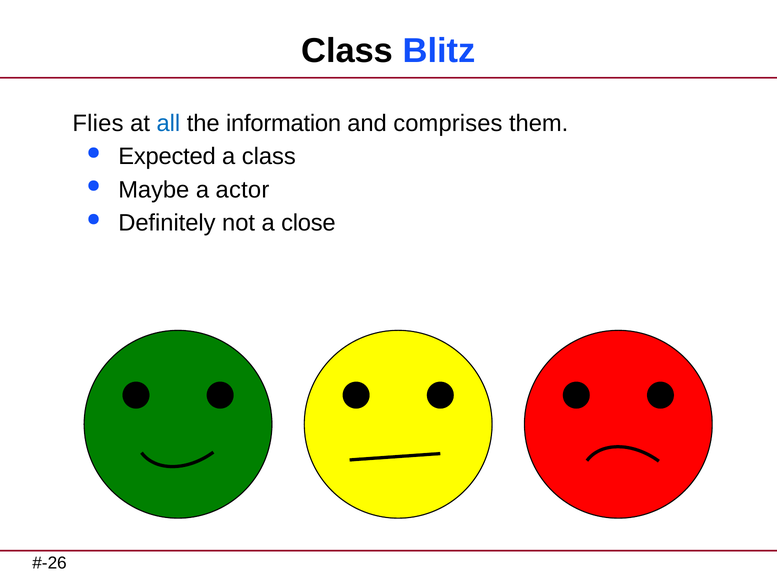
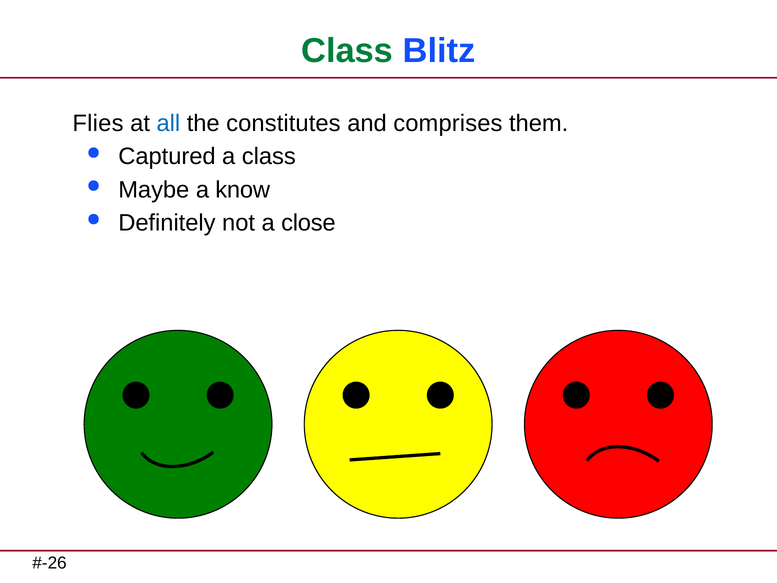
Class colour: black -> green (347, 51)
information: information -> constitutes (283, 123)
Expected: Expected -> Captured (167, 156)
actor: actor -> know (243, 190)
